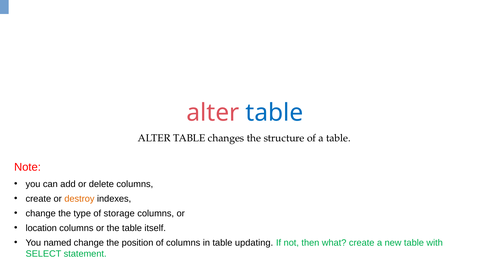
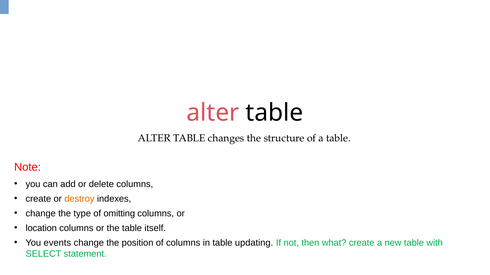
table colour: blue -> black (275, 113)
storage: storage -> omitting (119, 214)
named: named -> events (57, 243)
